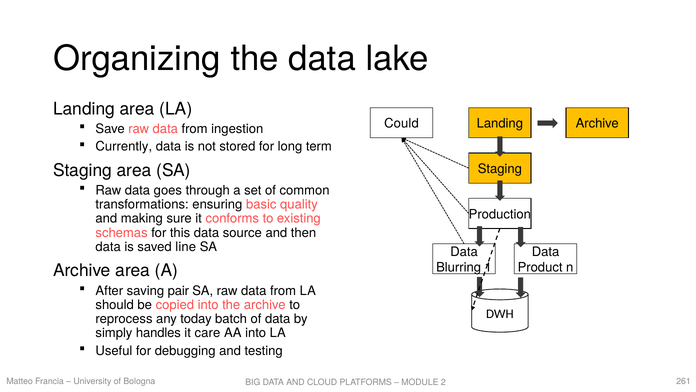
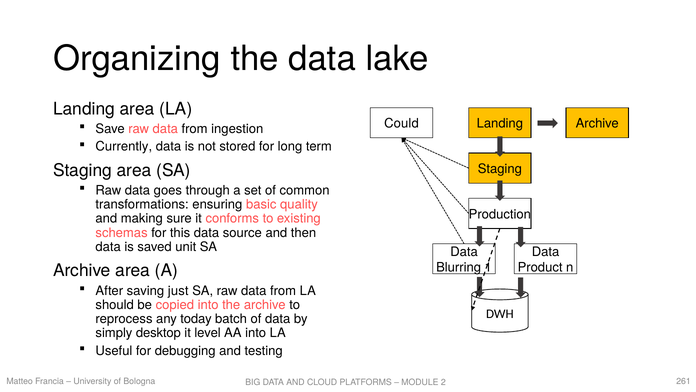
line: line -> unit (186, 247)
pair: pair -> just (178, 290)
handles: handles -> desktop (158, 333)
care: care -> level (208, 333)
